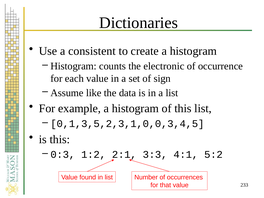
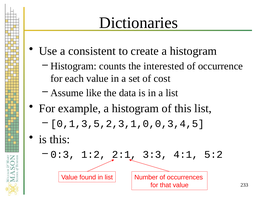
electronic: electronic -> interested (164, 66)
sign: sign -> cost (162, 78)
